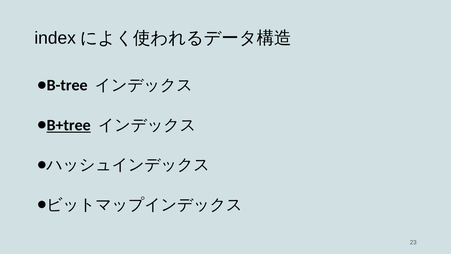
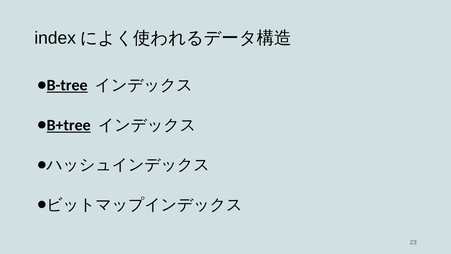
B-tree underline: none -> present (67, 85)
